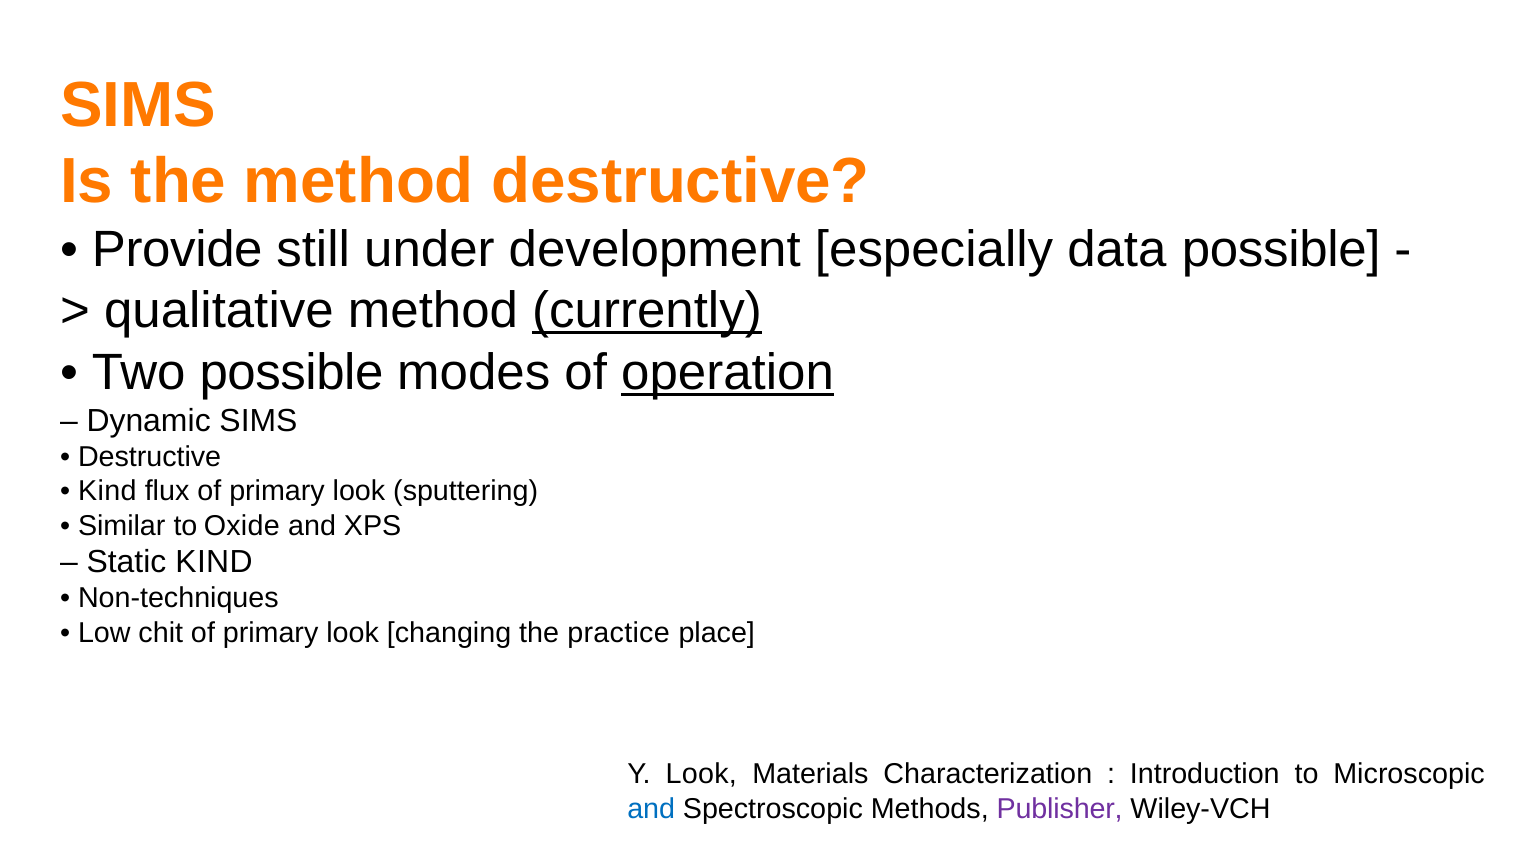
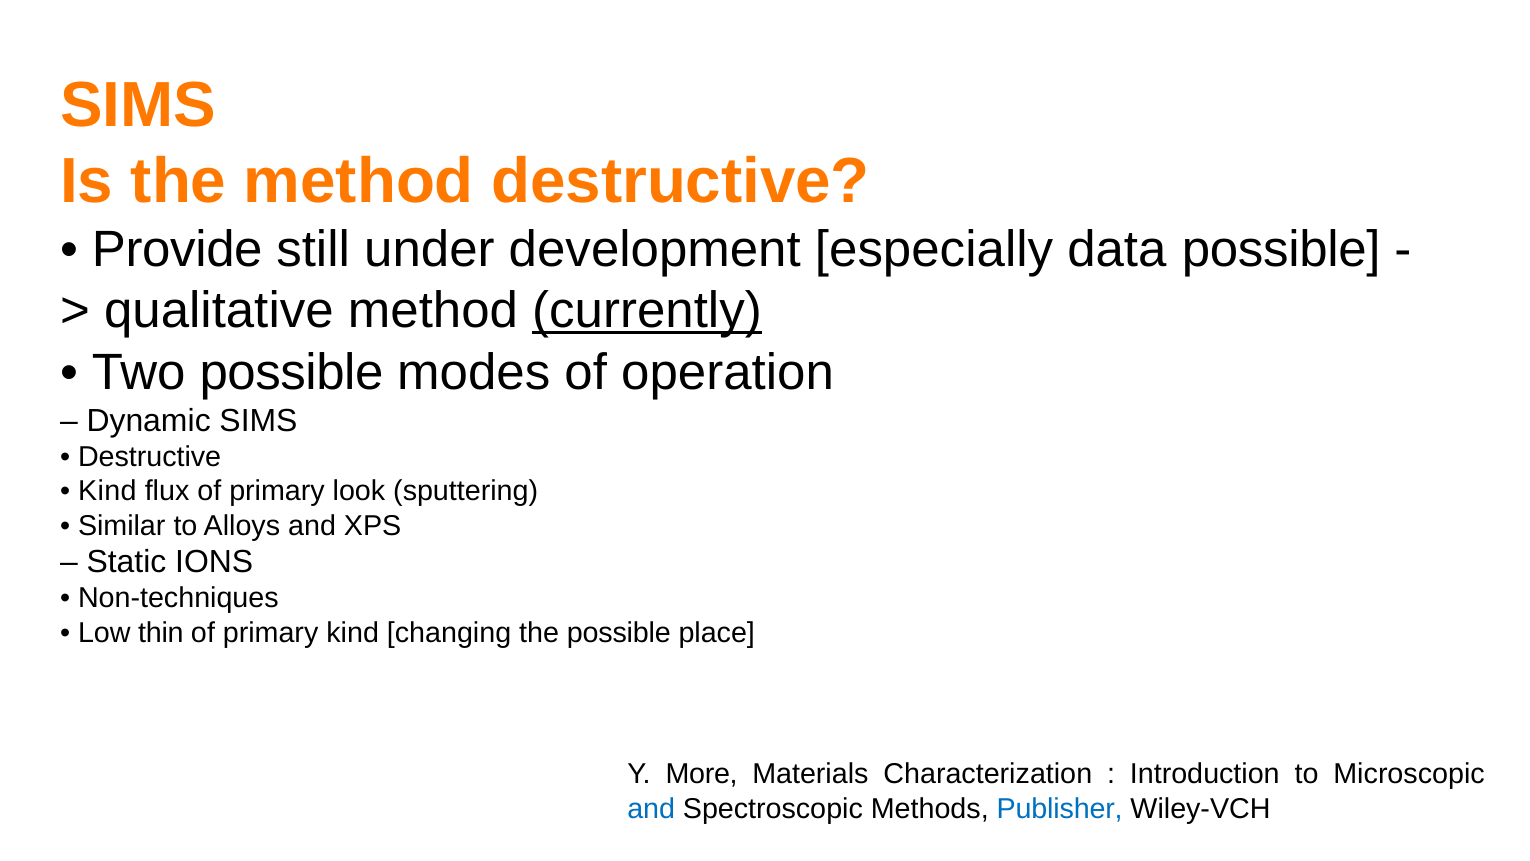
operation underline: present -> none (728, 372)
Oxide: Oxide -> Alloys (242, 525)
Static KIND: KIND -> IONS (214, 562)
chit: chit -> thin (161, 633)
look: look -> kind (353, 633)
the practice: practice -> possible (619, 633)
Y Look: Look -> More (702, 774)
Publisher colour: purple -> blue (1060, 809)
